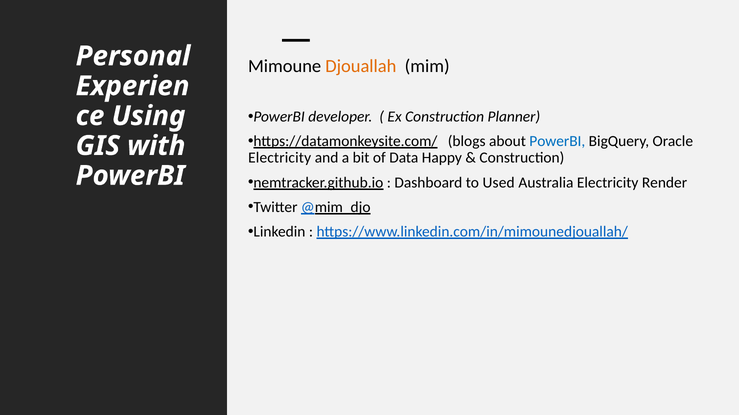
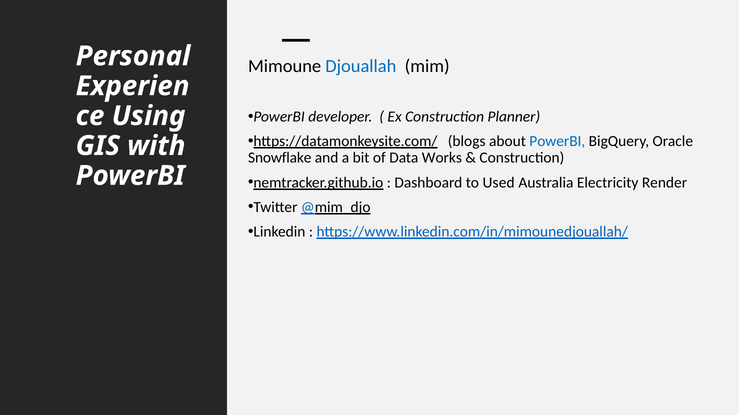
Djouallah colour: orange -> blue (361, 66)
Electricity: Electricity -> Snowflake (280, 158)
Happy: Happy -> Works (442, 158)
